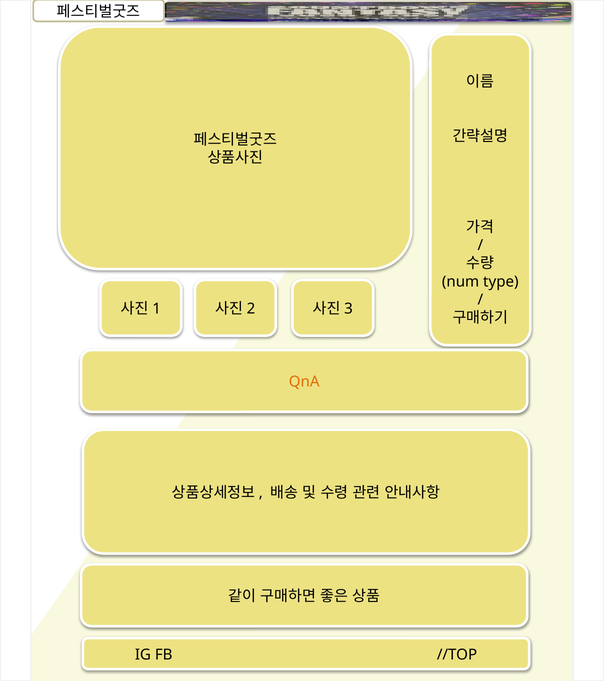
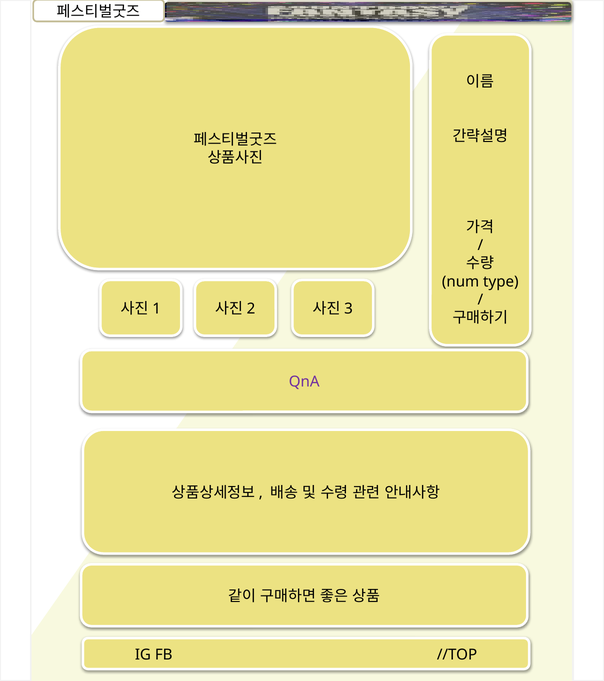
QnA colour: orange -> purple (304, 382)
